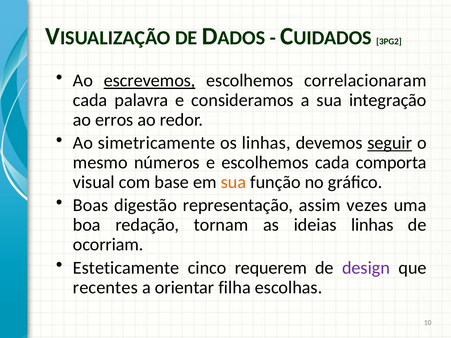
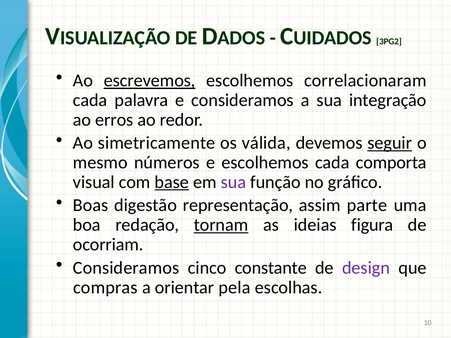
os linhas: linhas -> válida (266, 143)
base underline: none -> present (172, 182)
sua colour: orange -> purple (233, 182)
vezes: vezes -> parte (367, 205)
tornam underline: none -> present (221, 225)
ideias linhas: linhas -> figura (372, 225)
Esteticamente: Esteticamente -> Consideramos (126, 268)
requerem: requerem -> constante (271, 268)
recentes: recentes -> compras (105, 288)
filha: filha -> pela (235, 288)
